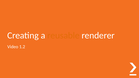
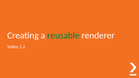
reusable colour: orange -> green (63, 36)
